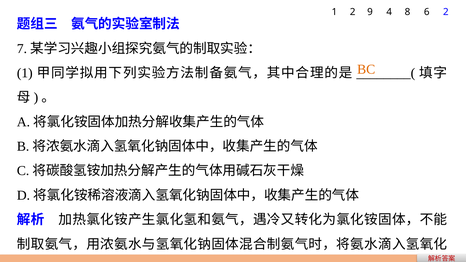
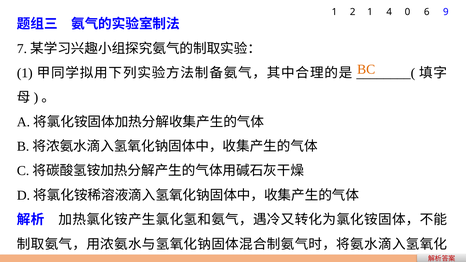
2 9: 9 -> 1 (370, 12)
8: 8 -> 0 (407, 12)
6 2: 2 -> 9 (446, 12)
